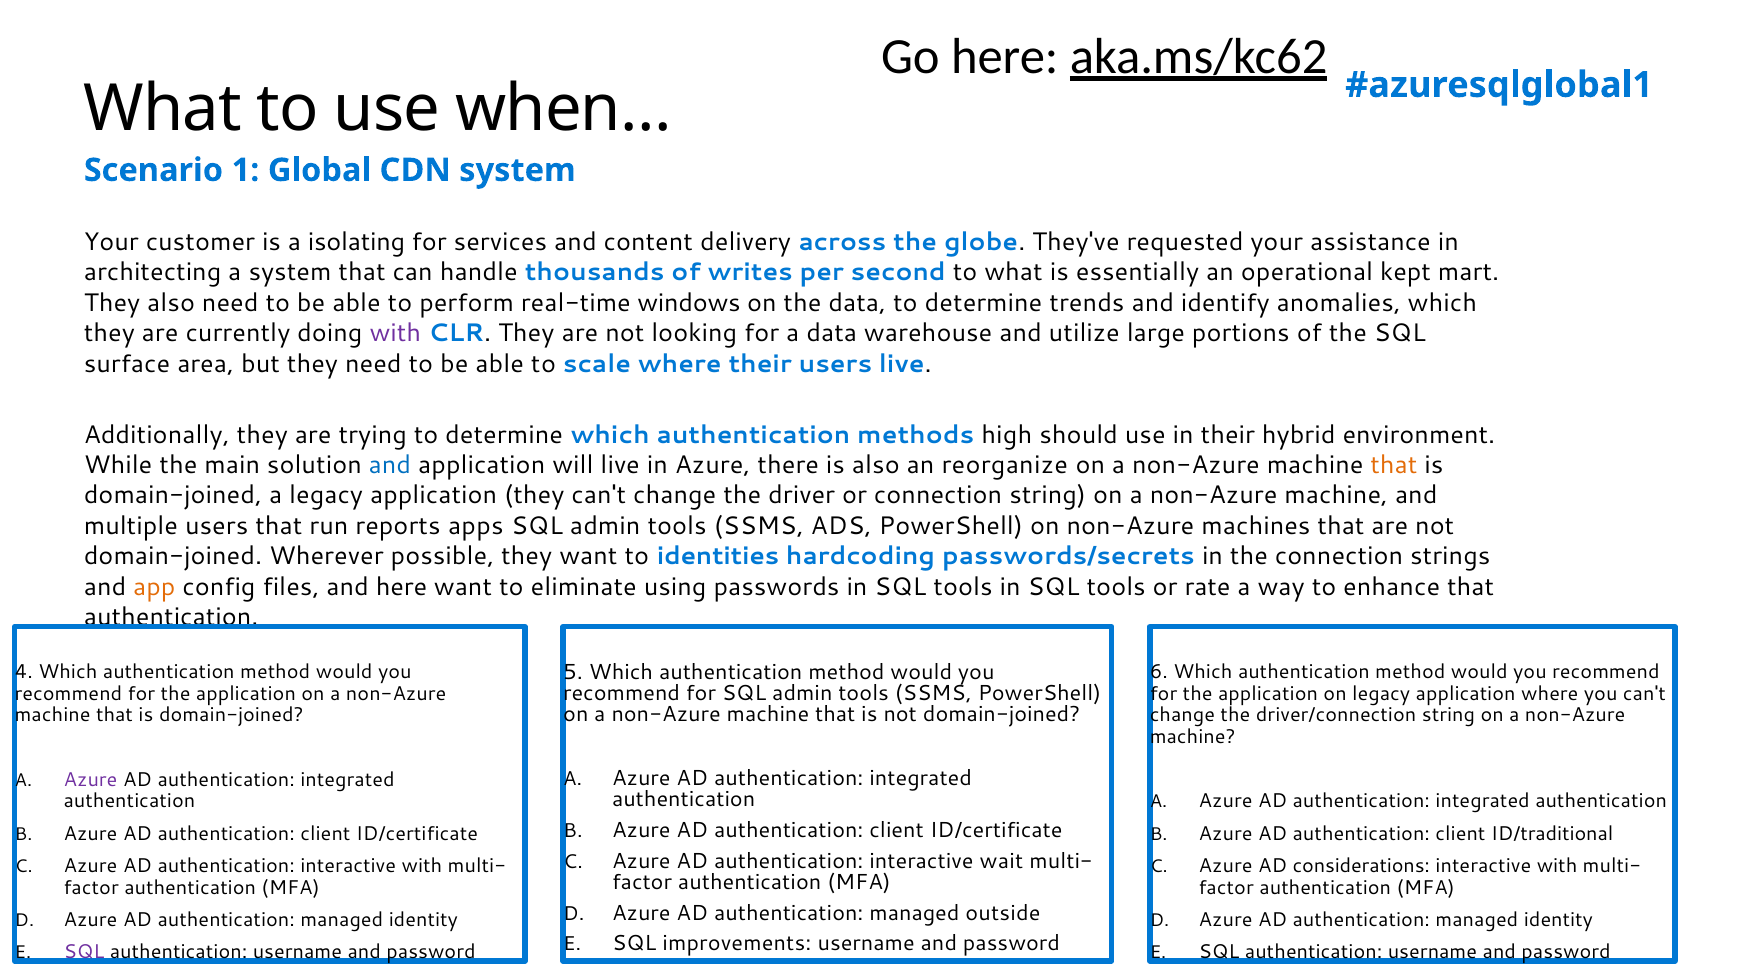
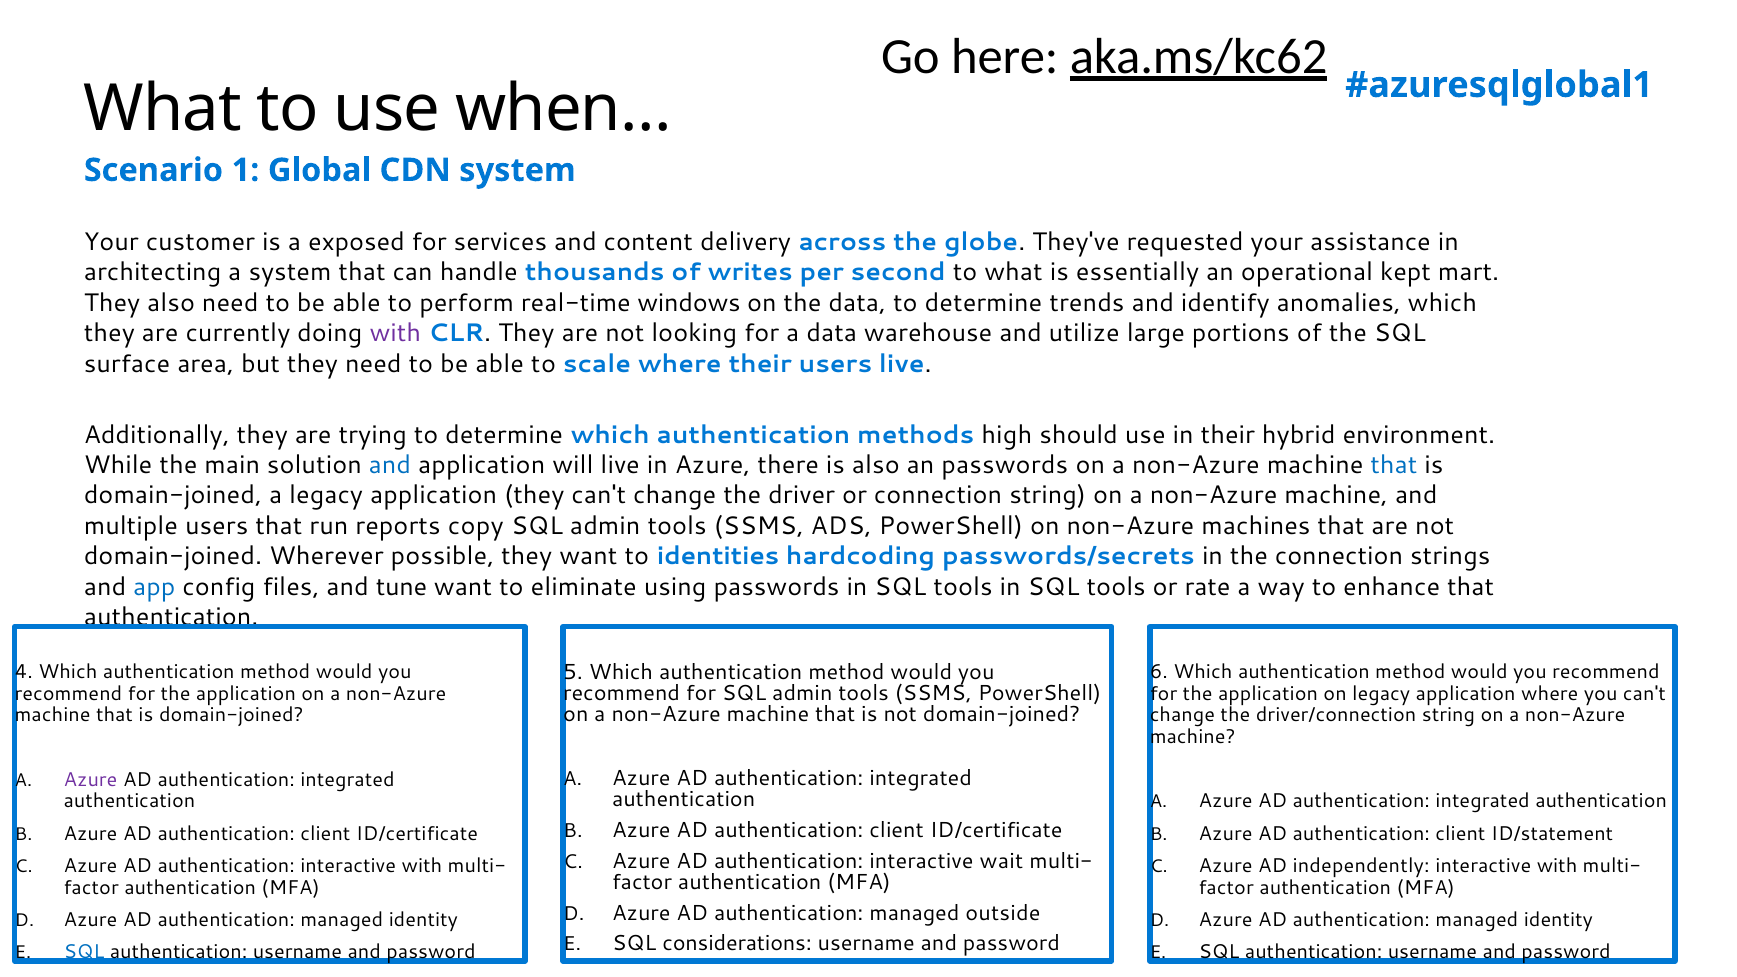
isolating: isolating -> exposed (357, 242)
an reorganize: reorganize -> passwords (1005, 465)
that colour: orange -> blue (1394, 465)
apps: apps -> copy (476, 526)
app colour: orange -> blue (154, 587)
and here: here -> tune (402, 587)
ID/traditional: ID/traditional -> ID/statement (1552, 834)
considerations: considerations -> independently (1361, 866)
improvements: improvements -> considerations (737, 944)
SQL colour: purple -> blue (84, 952)
